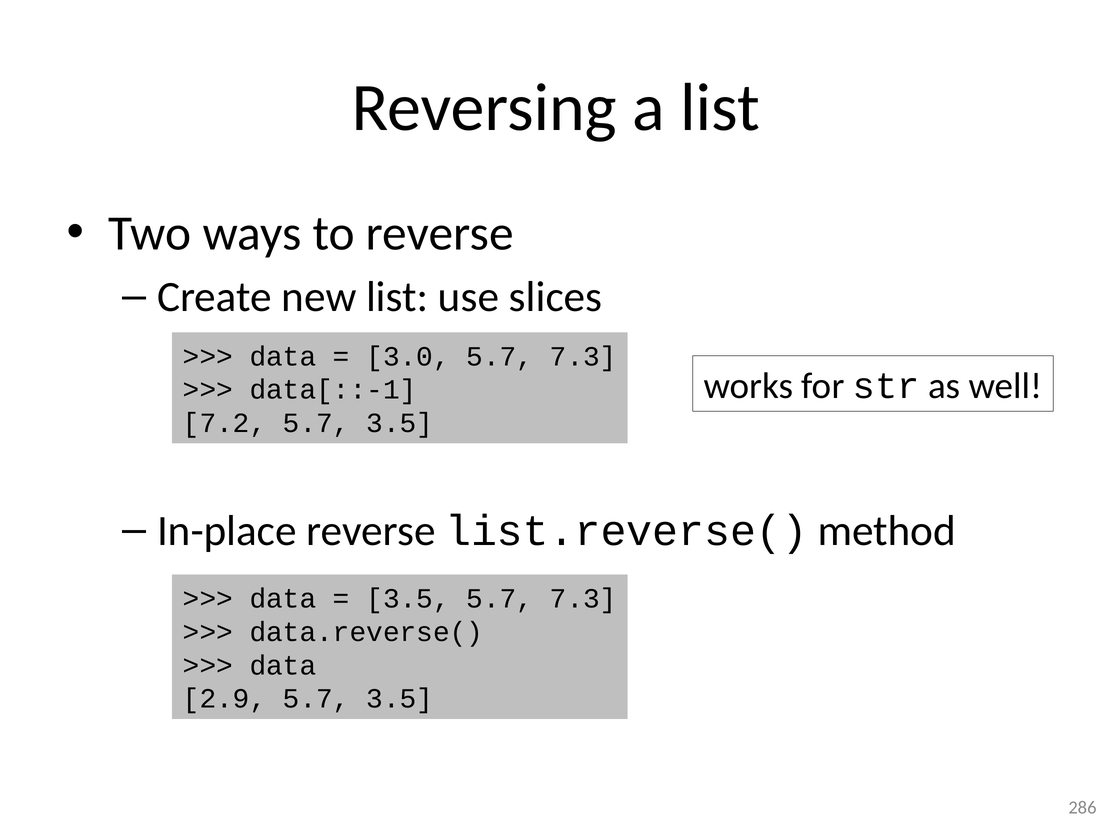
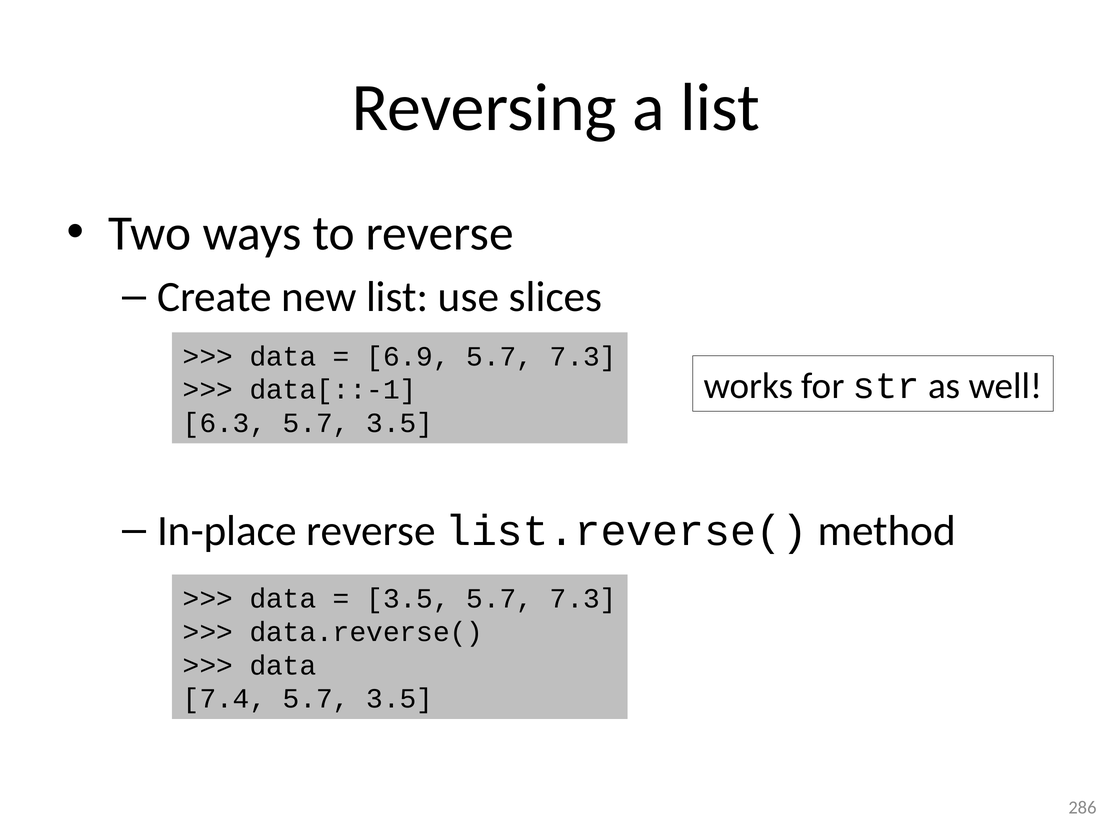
3.0: 3.0 -> 6.9 (408, 356)
7.2: 7.2 -> 6.3 (225, 423)
2.9: 2.9 -> 7.4 (225, 699)
